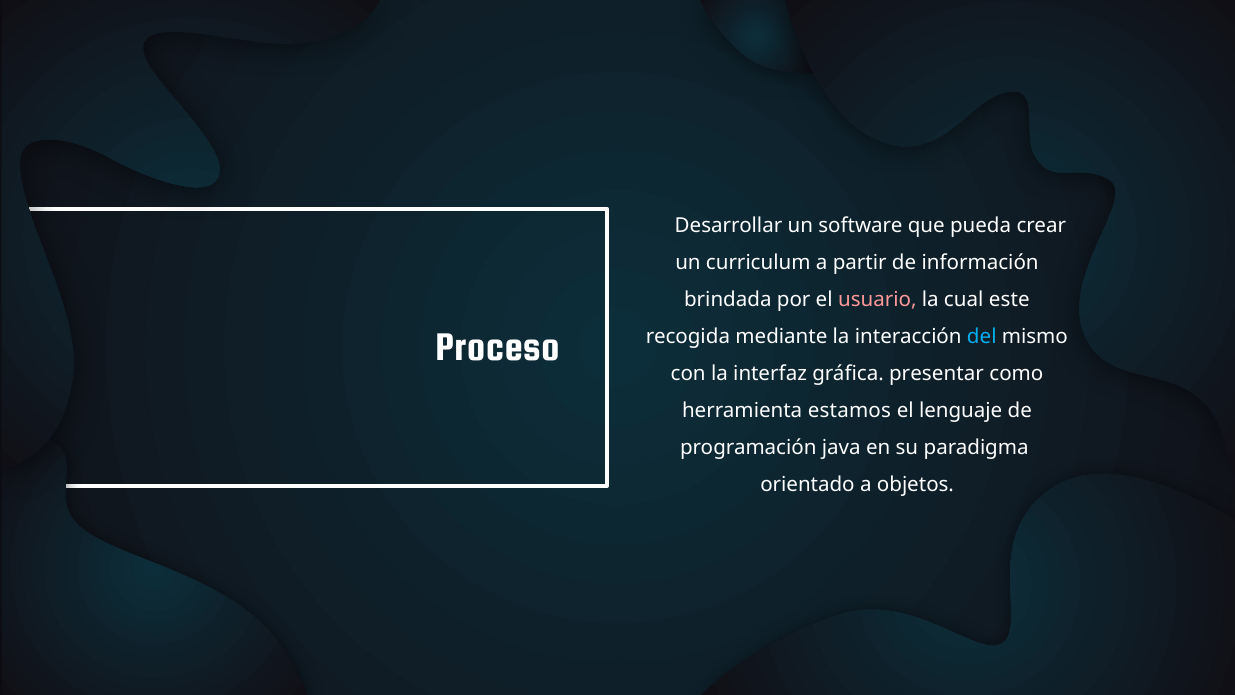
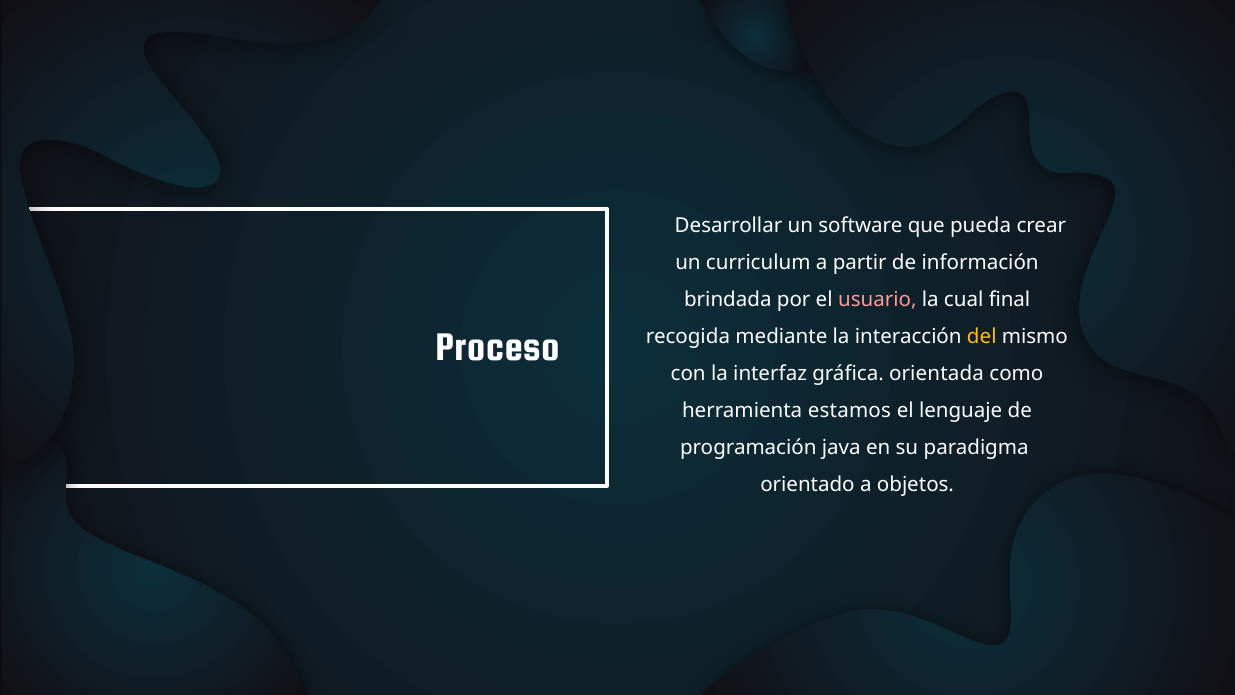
este: este -> final (1009, 299)
del colour: light blue -> yellow (982, 336)
presentar: presentar -> orientada (936, 373)
